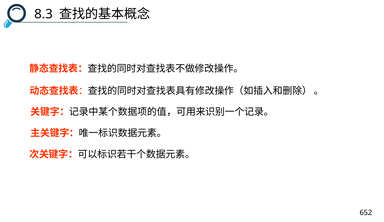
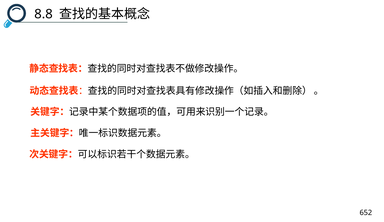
8.3: 8.3 -> 8.8 (44, 14)
